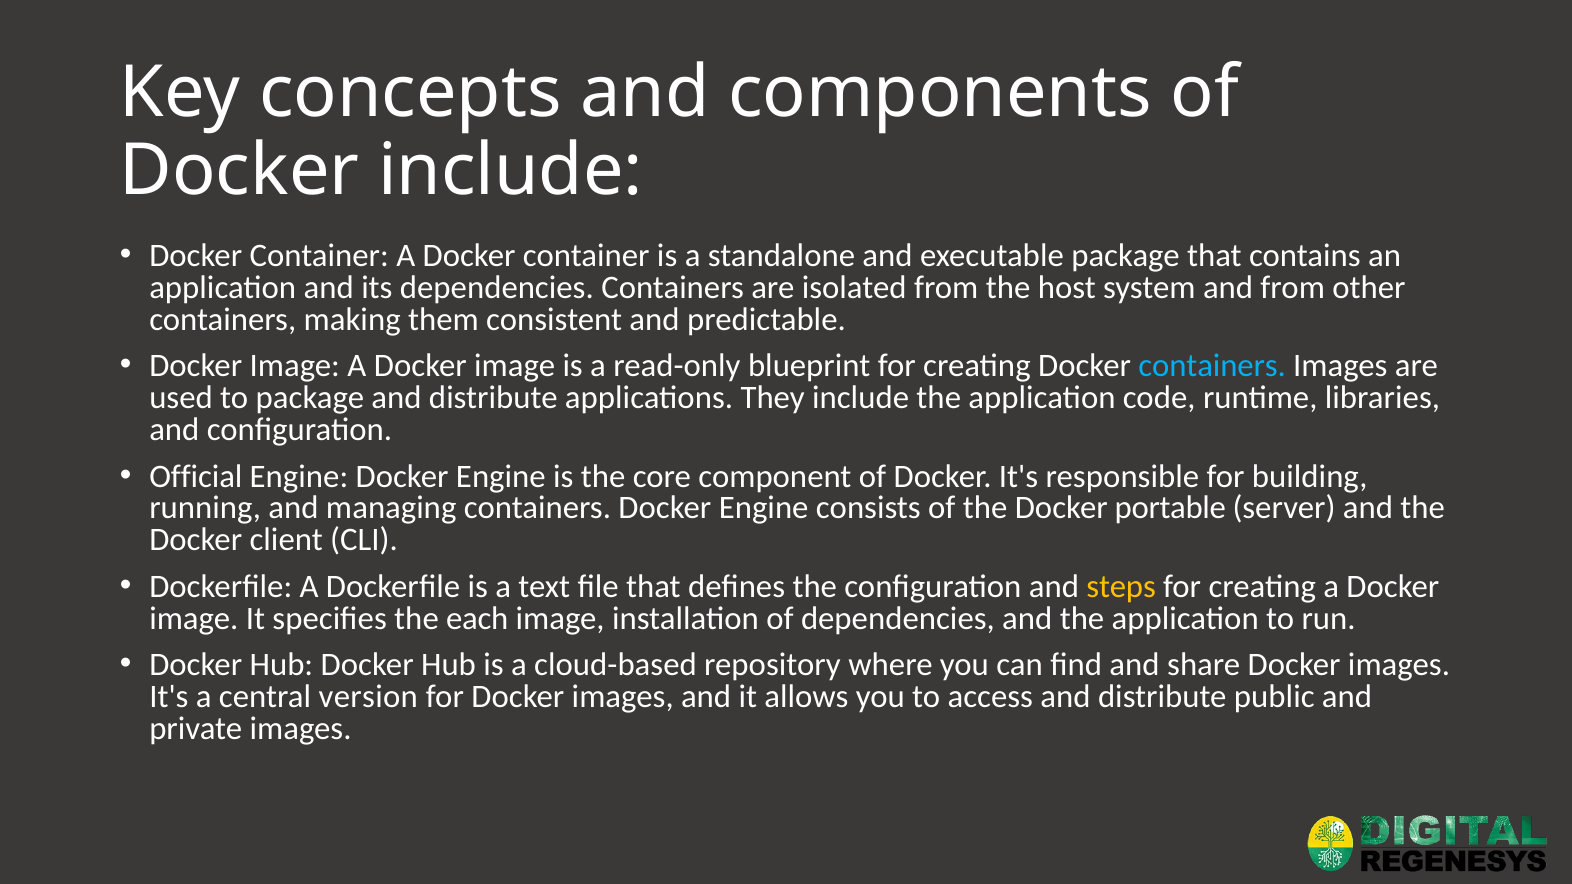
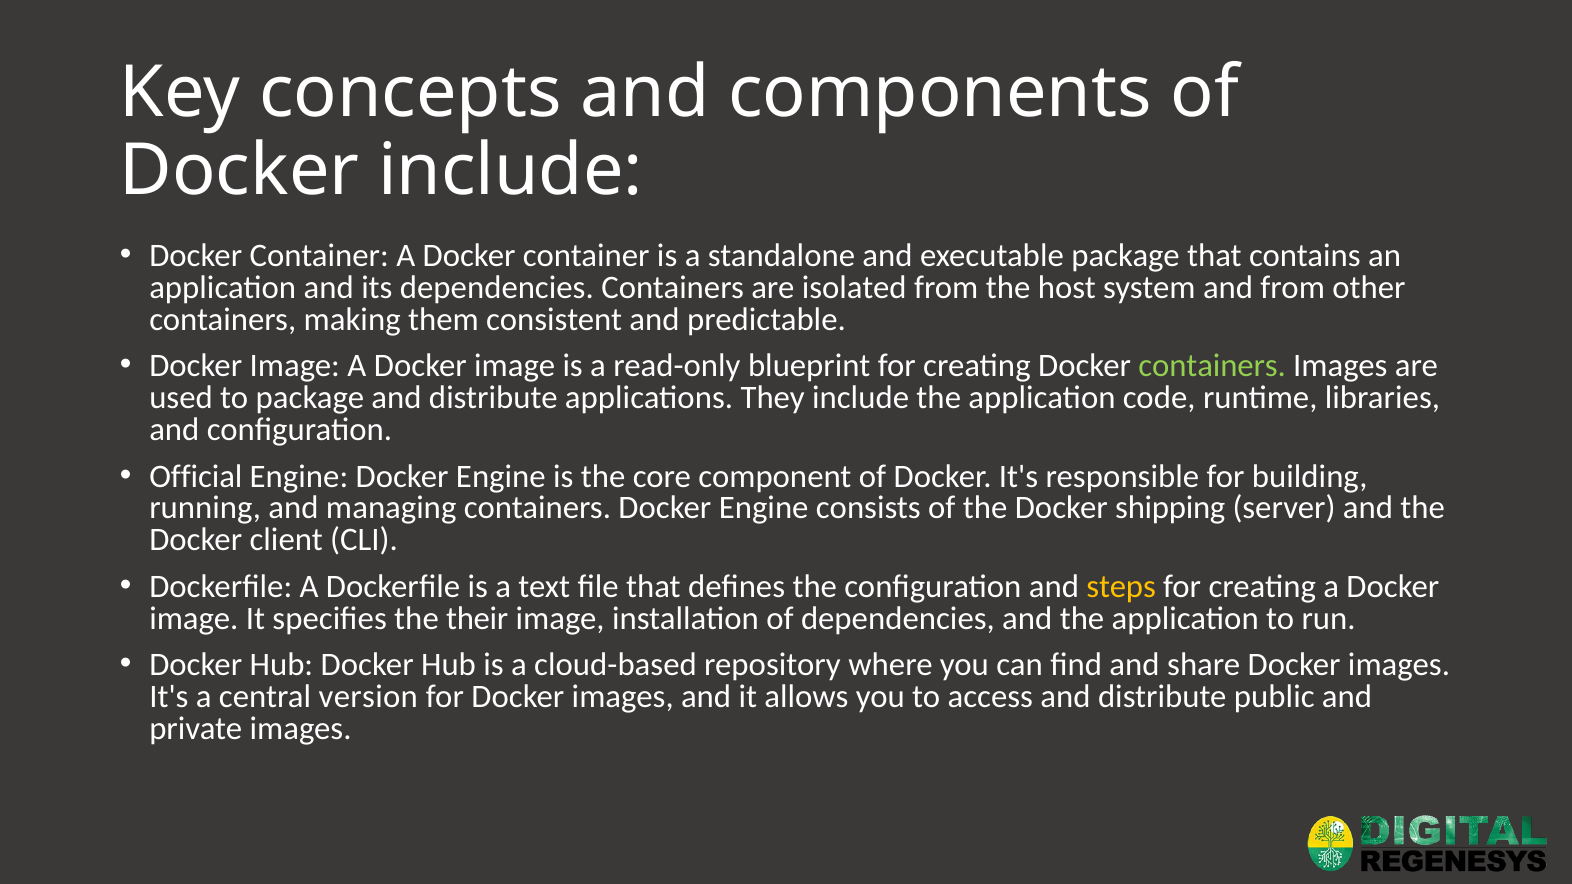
containers colour: light blue -> light green (1212, 366)
portable: portable -> shipping (1170, 508)
each: each -> their (477, 619)
